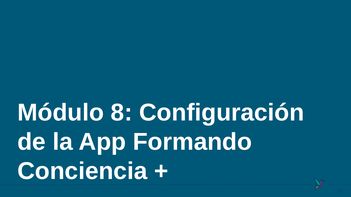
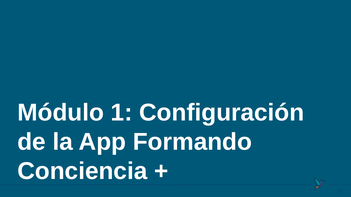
8: 8 -> 1 (122, 113)
